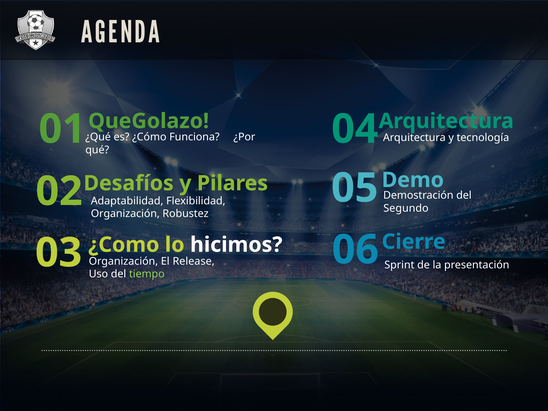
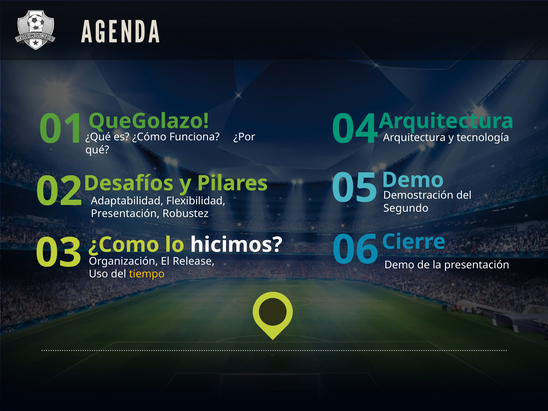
Organización: Organización -> Presentación (125, 214)
Sprint: Sprint -> Demo (399, 265)
tiempo colour: light green -> yellow (147, 274)
